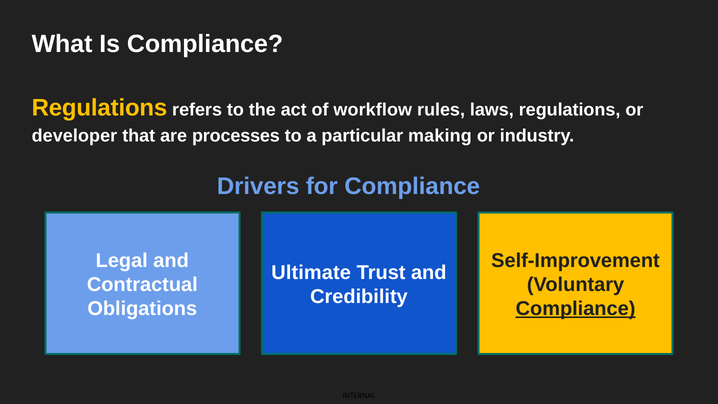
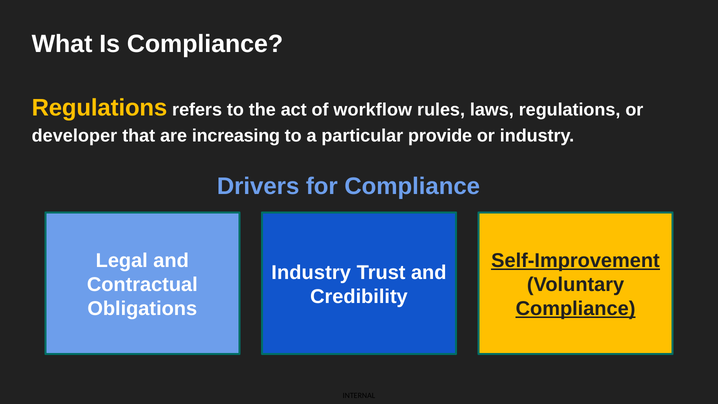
processes: processes -> increasing (236, 136)
making: making -> provide (440, 136)
Self-Improvement underline: none -> present (576, 261)
Ultimate: Ultimate -> Industry (311, 273)
